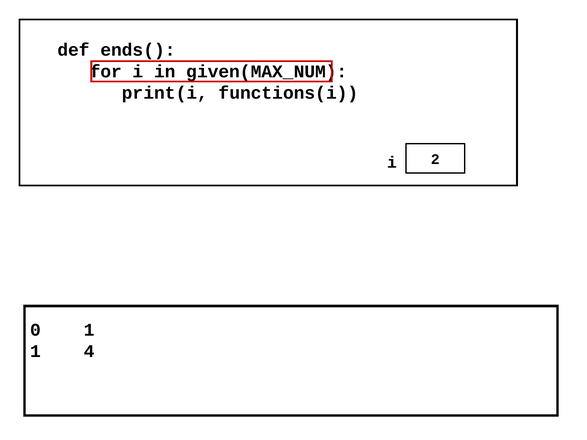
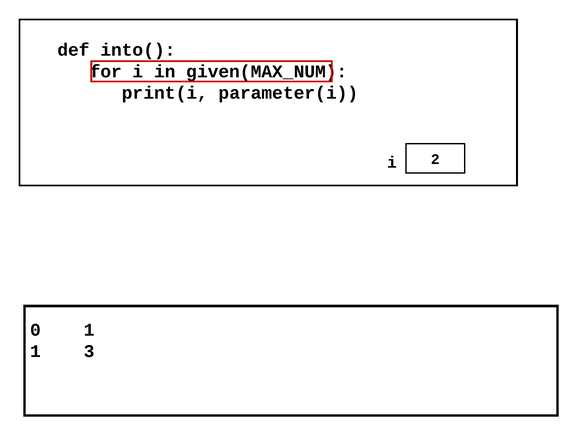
ends(: ends( -> into( (138, 50)
functions(i: functions(i -> parameter(i (288, 93)
4: 4 -> 3 (89, 351)
